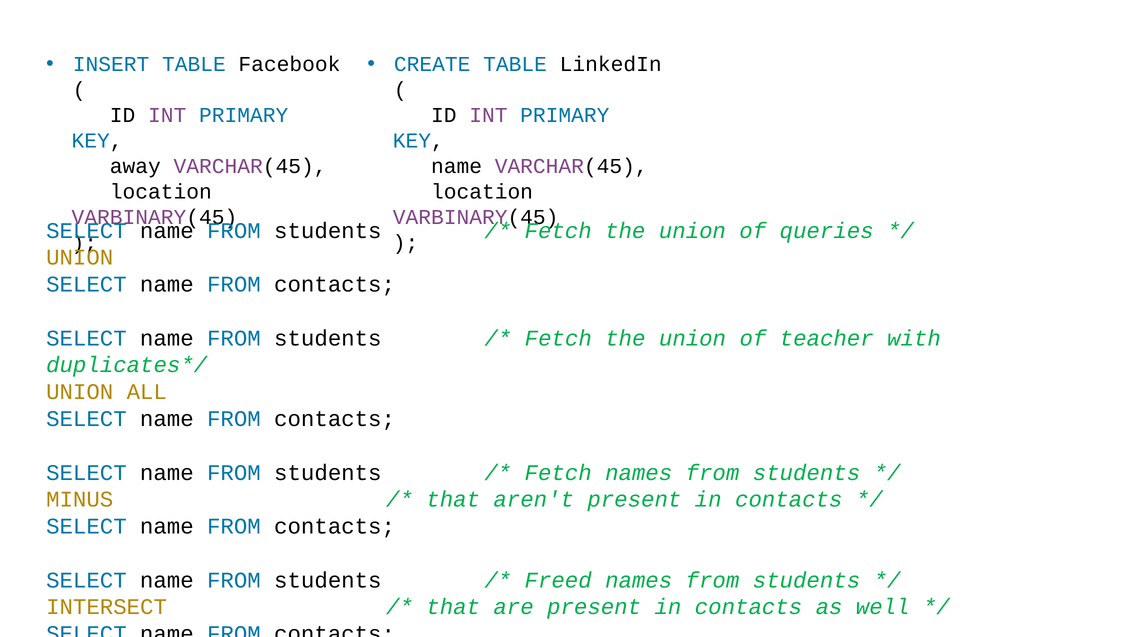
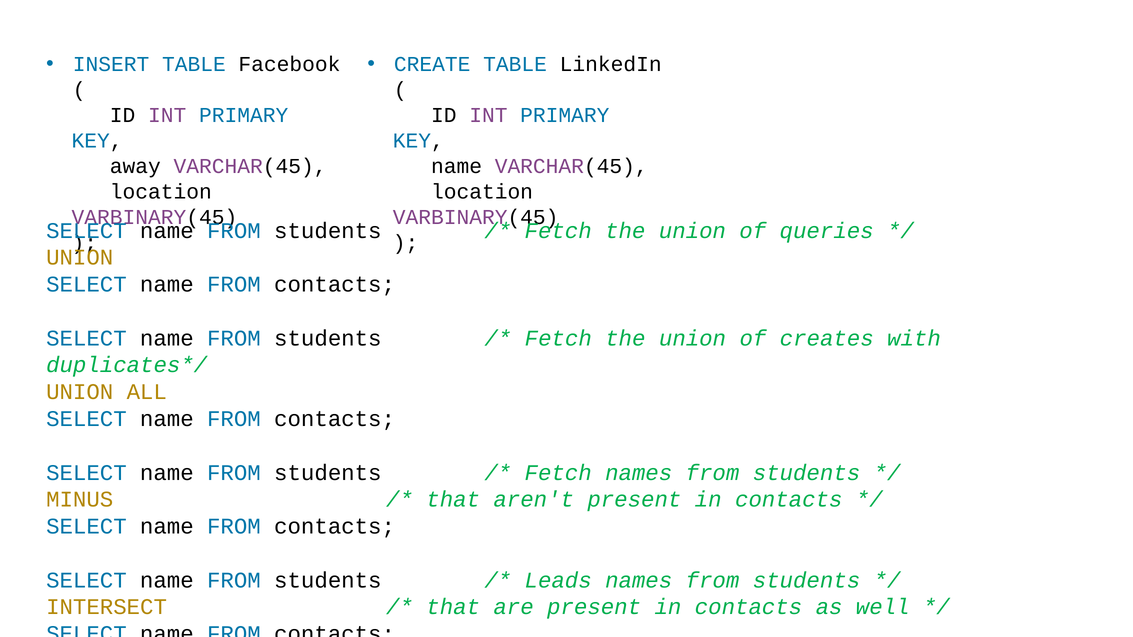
teacher: teacher -> creates (827, 338)
Freed: Freed -> Leads (558, 580)
